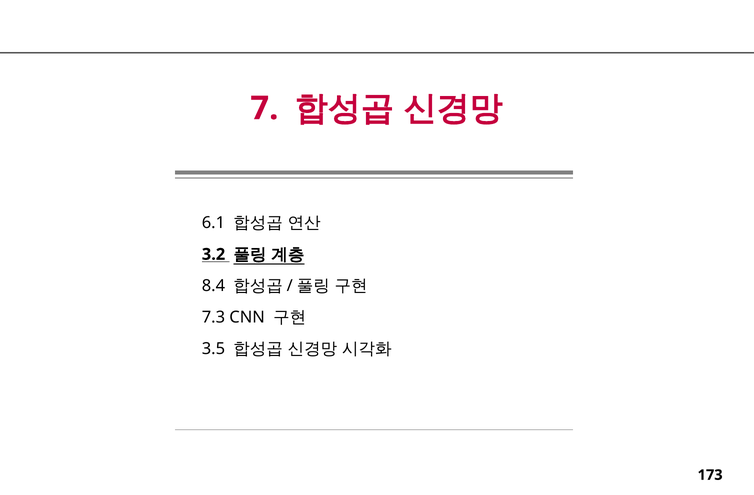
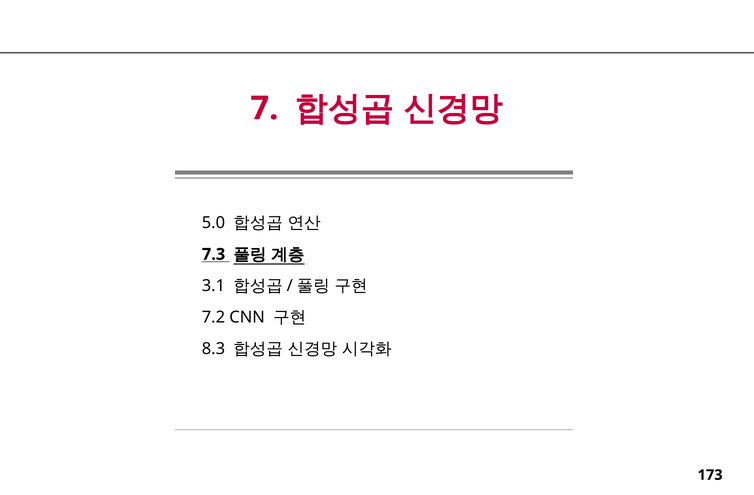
6.1: 6.1 -> 5.0 (213, 223)
3.2: 3.2 -> 7.3 (214, 254)
8.4: 8.4 -> 3.1 (213, 286)
7.3: 7.3 -> 7.2 (213, 318)
3.5: 3.5 -> 8.3 (213, 349)
